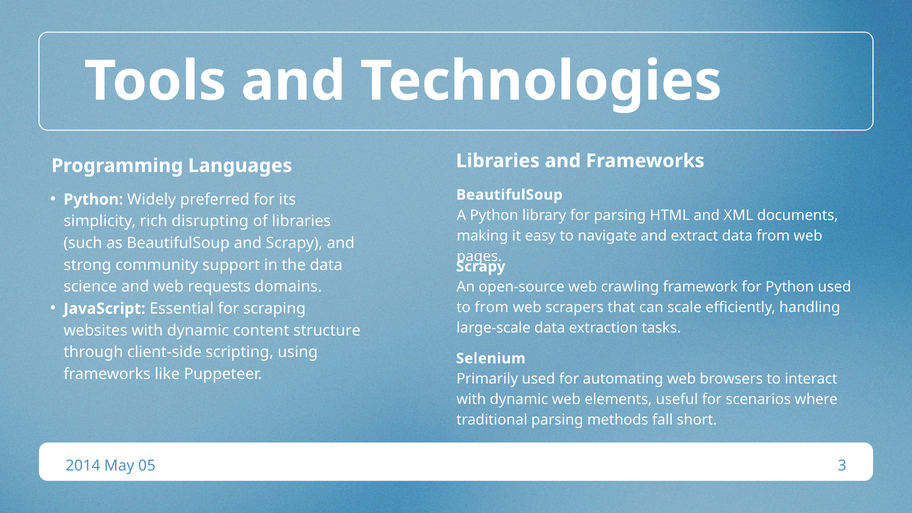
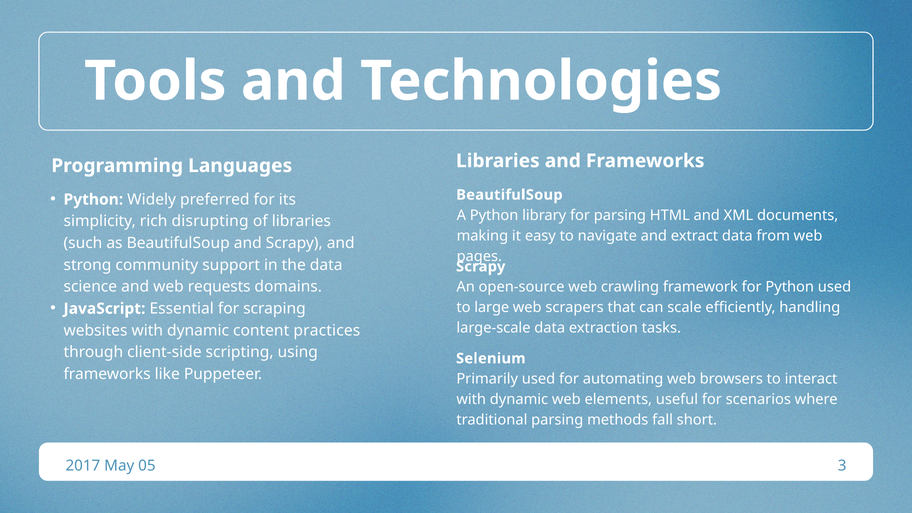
to from: from -> large (492, 308)
structure: structure -> practices (327, 330)
2014: 2014 -> 2017 (83, 466)
